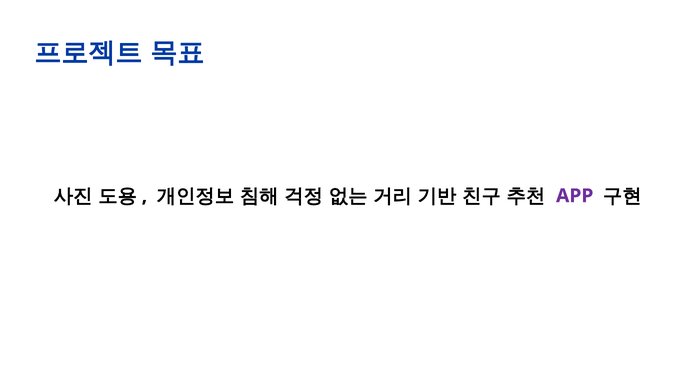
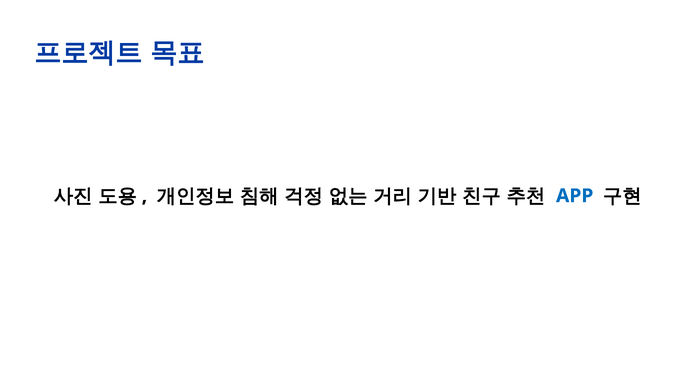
APP colour: purple -> blue (575, 196)
